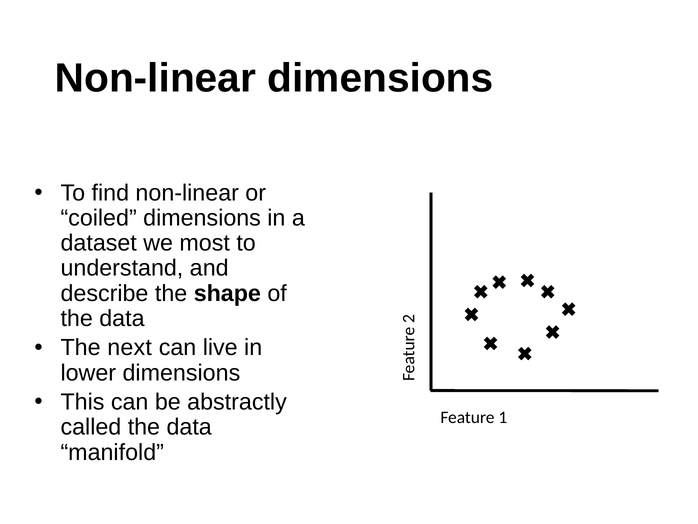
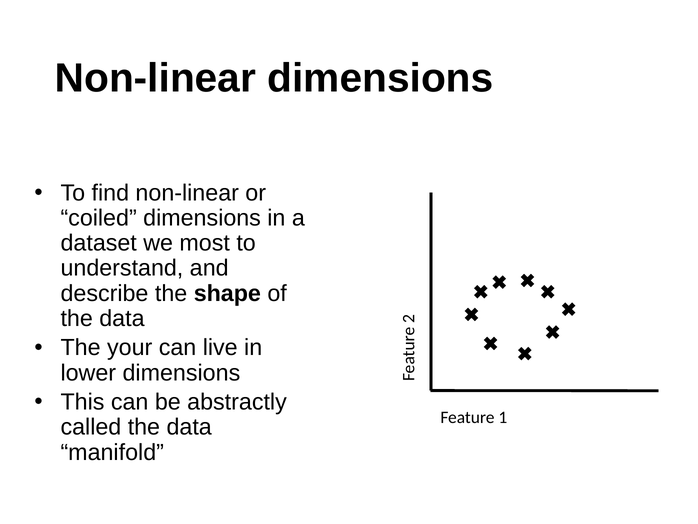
next: next -> your (130, 347)
